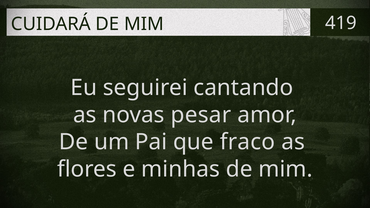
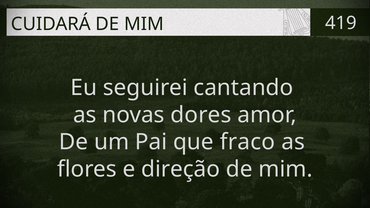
pesar: pesar -> dores (201, 115)
minhas: minhas -> direção (181, 169)
